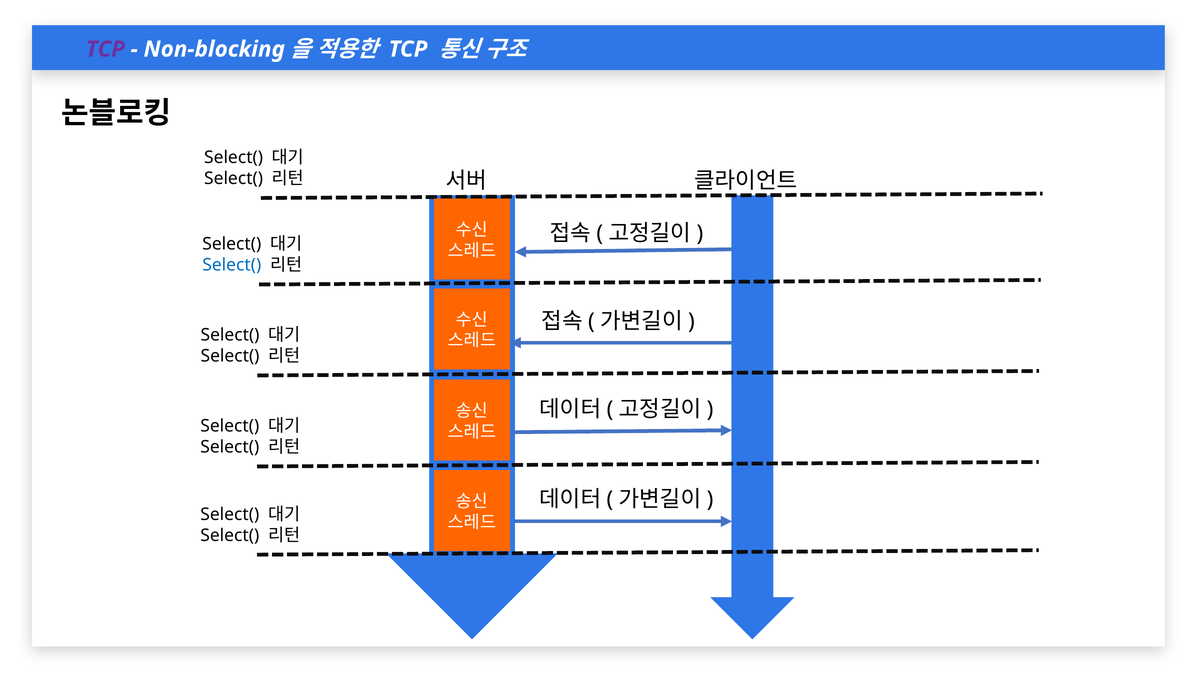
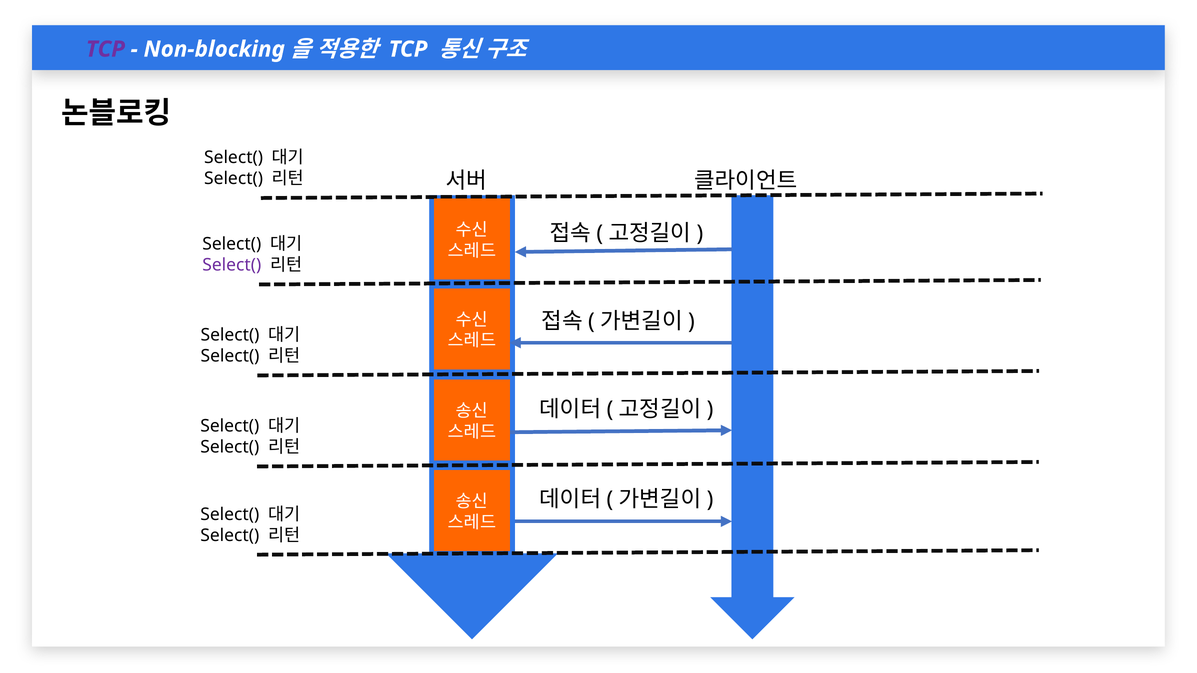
Select( colour: blue -> purple (232, 265)
